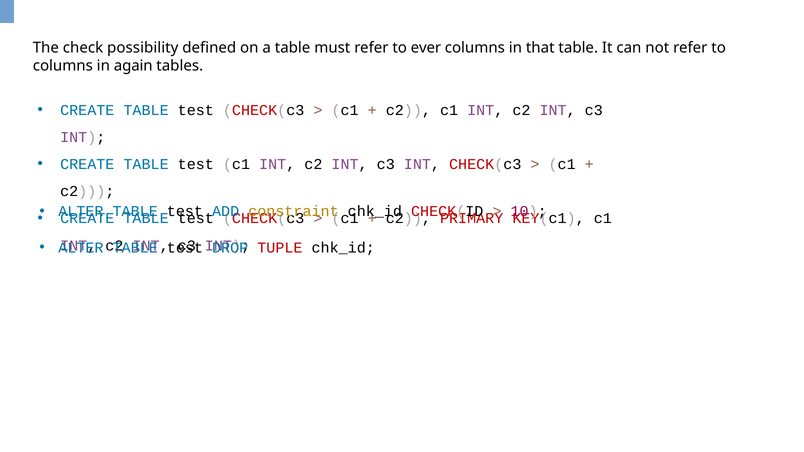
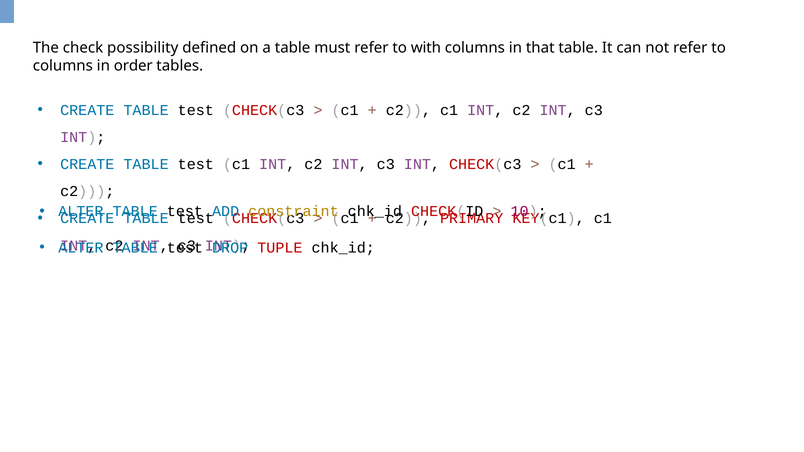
ever: ever -> with (426, 48)
again: again -> order (133, 66)
